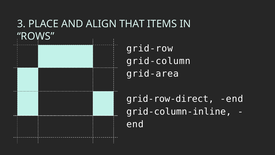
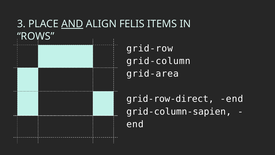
AND underline: none -> present (72, 24)
THAT: THAT -> FELIS (132, 24)
grid-column-inline: grid-column-inline -> grid-column-sapien (179, 111)
